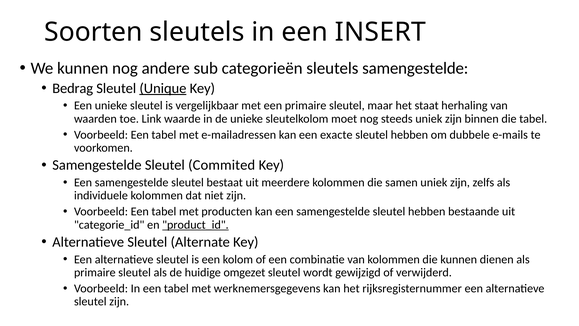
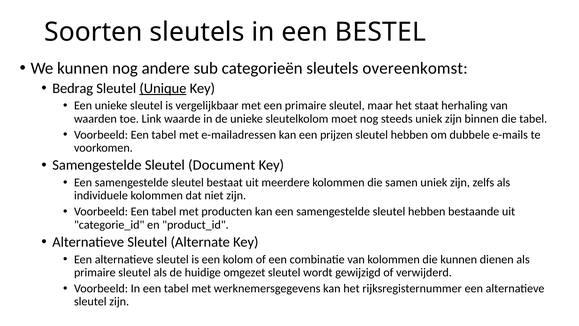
INSERT: INSERT -> BESTEL (380, 32)
sleutels samengestelde: samengestelde -> overeenkomst (415, 68)
exacte: exacte -> prijzen (336, 135)
Commited: Commited -> Document (222, 165)
product_id underline: present -> none (195, 225)
